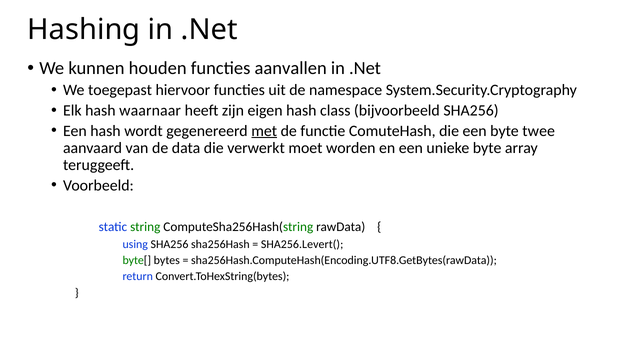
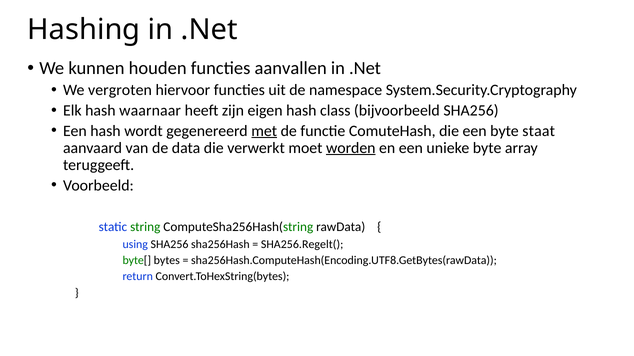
toegepast: toegepast -> vergroten (120, 90)
twee: twee -> staat (539, 131)
worden underline: none -> present (351, 148)
SHA256.Levert(: SHA256.Levert( -> SHA256.Regelt( (302, 245)
